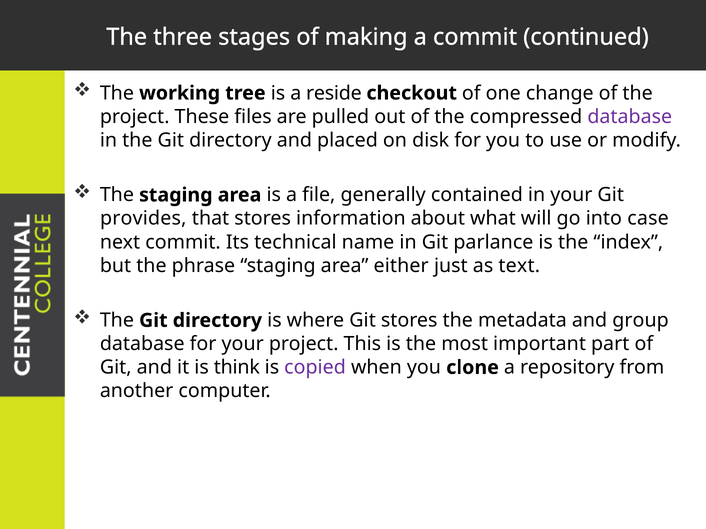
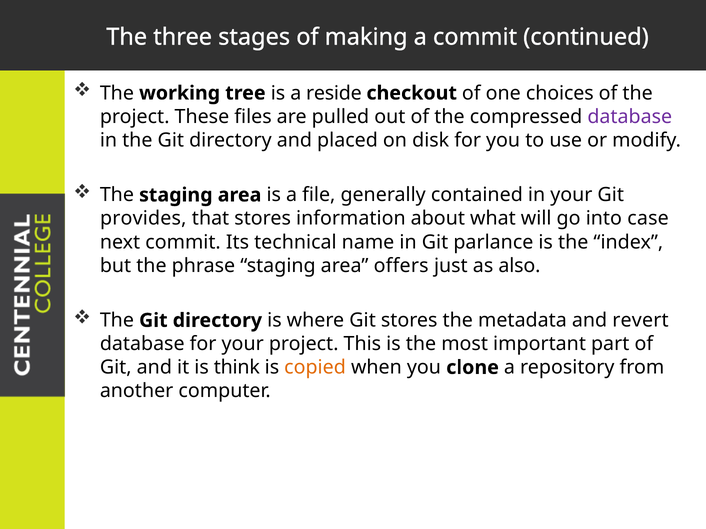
change: change -> choices (560, 93)
either: either -> offers (401, 266)
text: text -> also (519, 266)
group: group -> revert (640, 321)
copied colour: purple -> orange (315, 368)
